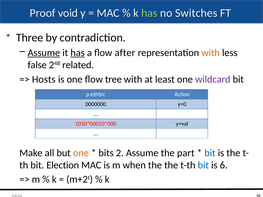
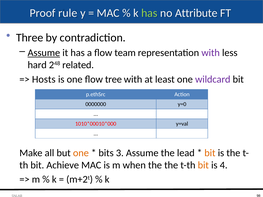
void: void -> rule (68, 13)
Switches: Switches -> Attribute (196, 13)
has underline: present -> none (78, 53)
after: after -> team (125, 53)
with colour: orange -> purple (211, 53)
false: false -> hard (37, 65)
2: 2 -> 3 (120, 153)
part: part -> lead (186, 153)
bit colour: blue -> orange (210, 153)
Election: Election -> Achieve (63, 165)
bit colour: blue -> orange (203, 165)
6: 6 -> 4 (224, 165)
